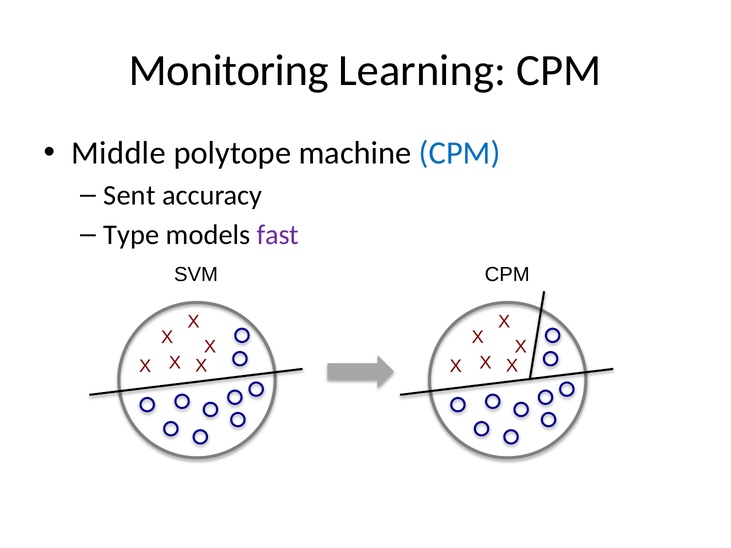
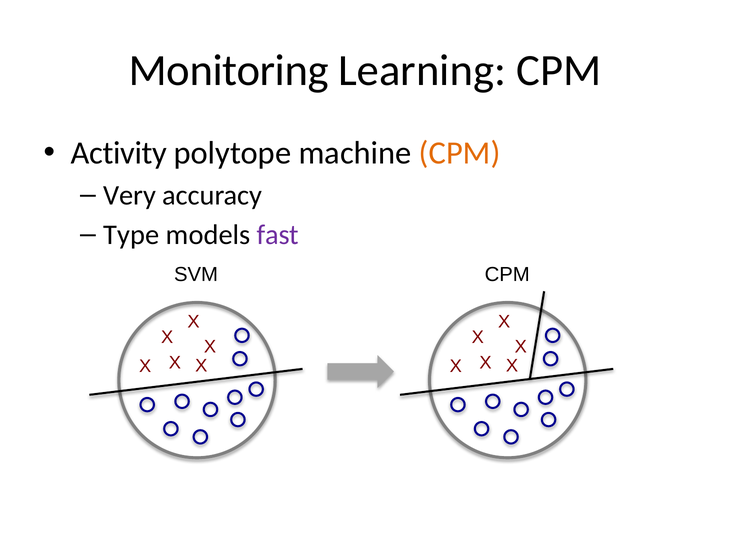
Middle: Middle -> Activity (119, 153)
CPM colour: blue -> orange (460, 153)
Sent: Sent -> Very (130, 195)
